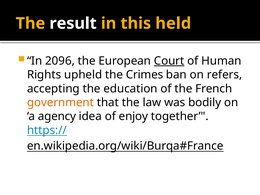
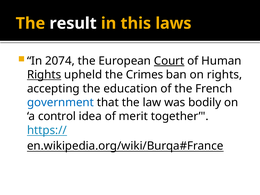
held: held -> laws (173, 23)
2096: 2096 -> 2074 (60, 61)
Rights underline: none -> present (44, 75)
on refers: refers -> rights (225, 75)
government colour: orange -> blue (60, 102)
agency: agency -> control (57, 116)
enjoy: enjoy -> merit (133, 116)
